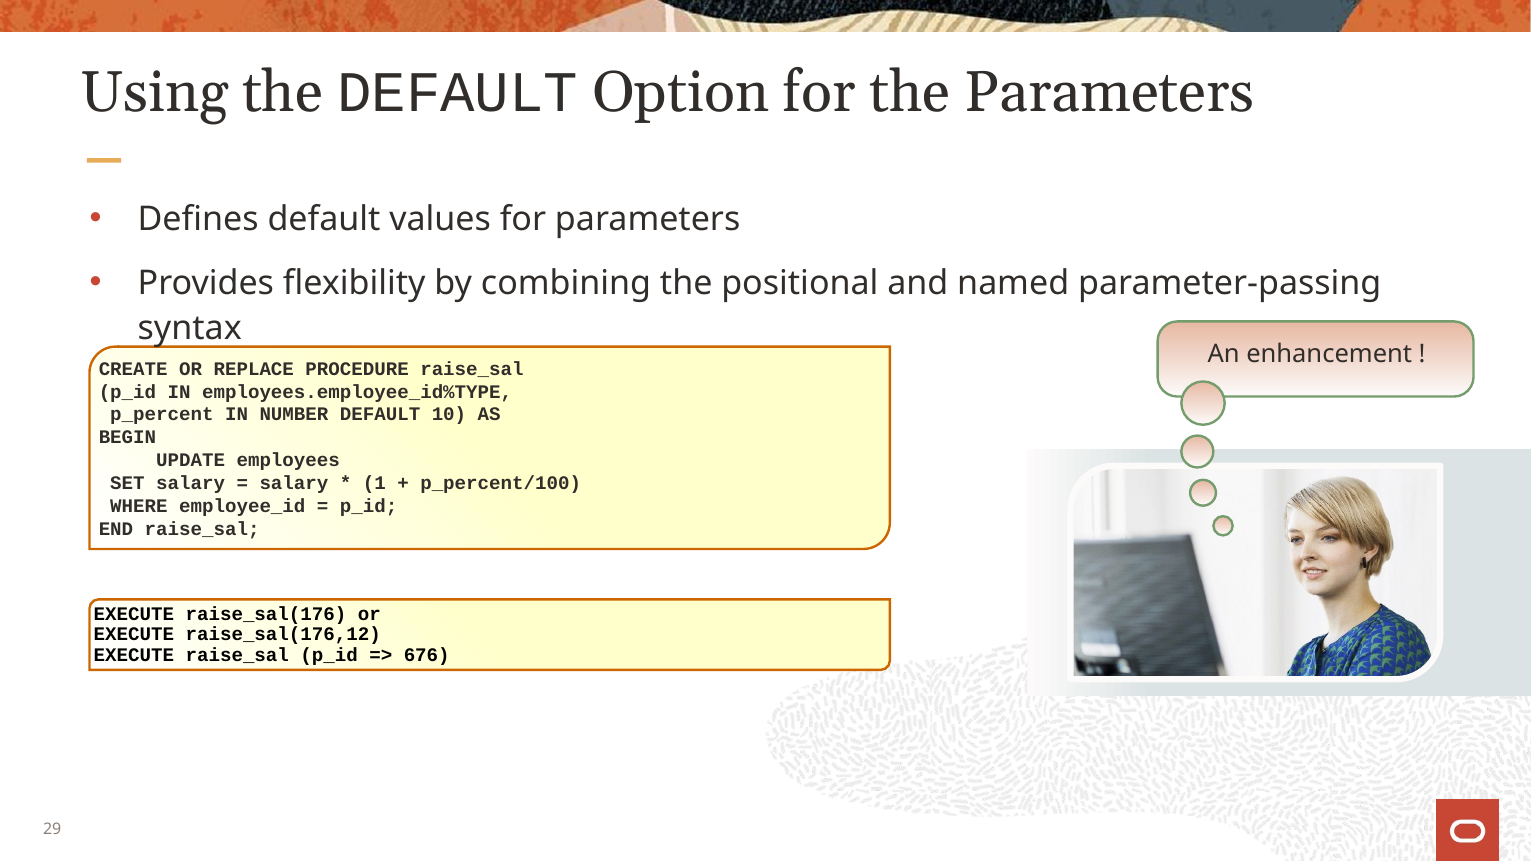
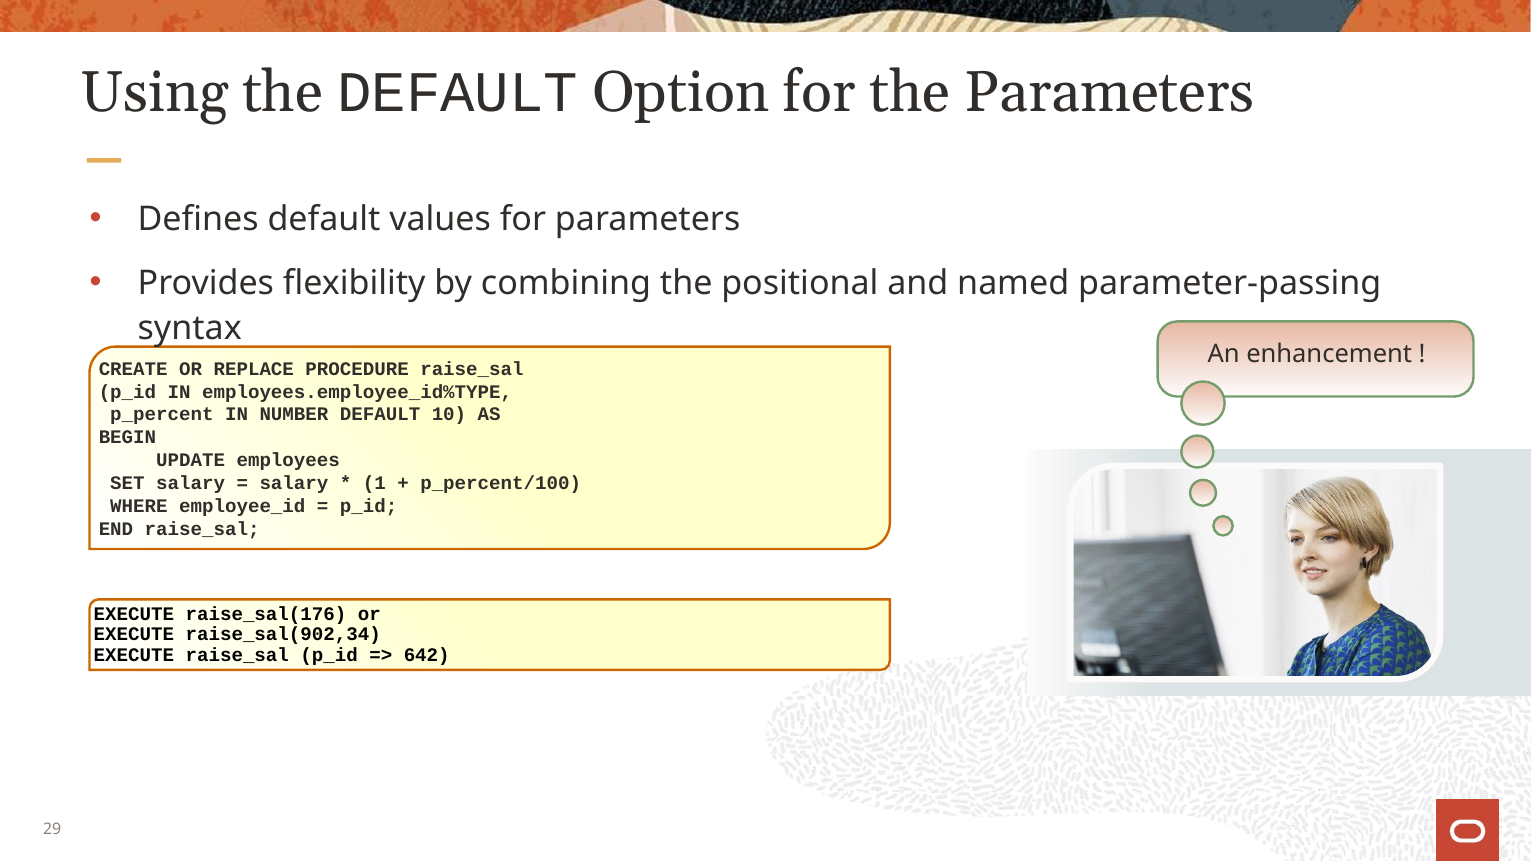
raise_sal(176,12: raise_sal(176,12 -> raise_sal(902,34 (283, 635)
676: 676 -> 642 (427, 655)
